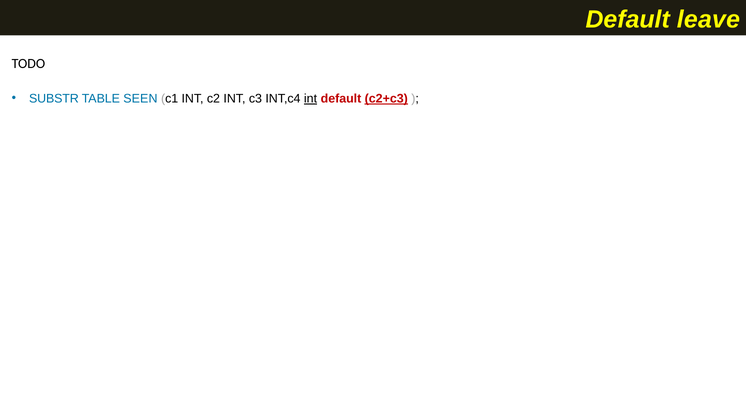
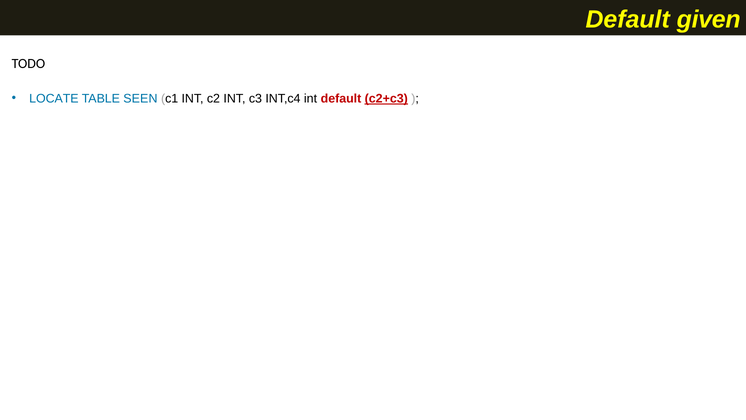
leave: leave -> given (709, 19)
SUBSTR: SUBSTR -> LOCATE (54, 99)
int underline: present -> none (311, 99)
